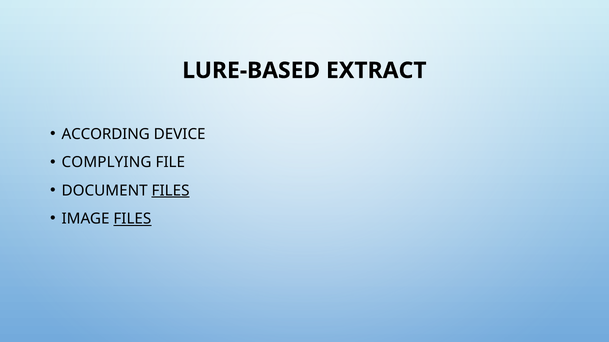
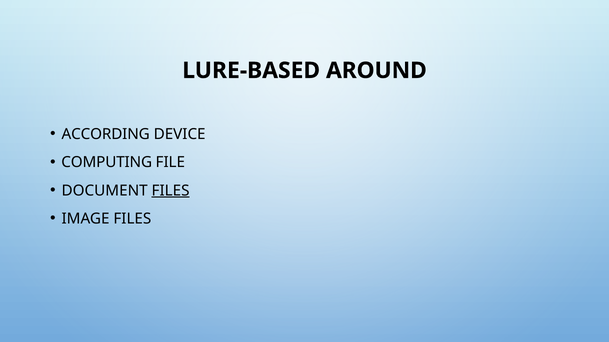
EXTRACT: EXTRACT -> AROUND (376, 71)
COMPLYING: COMPLYING -> COMPUTING (107, 163)
FILES underline: present -> none (132, 219)
